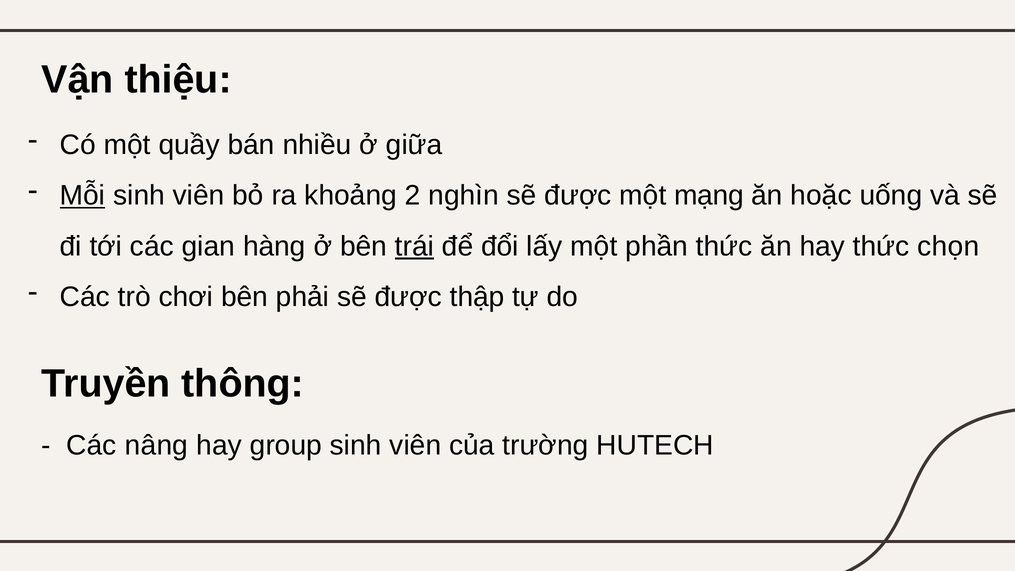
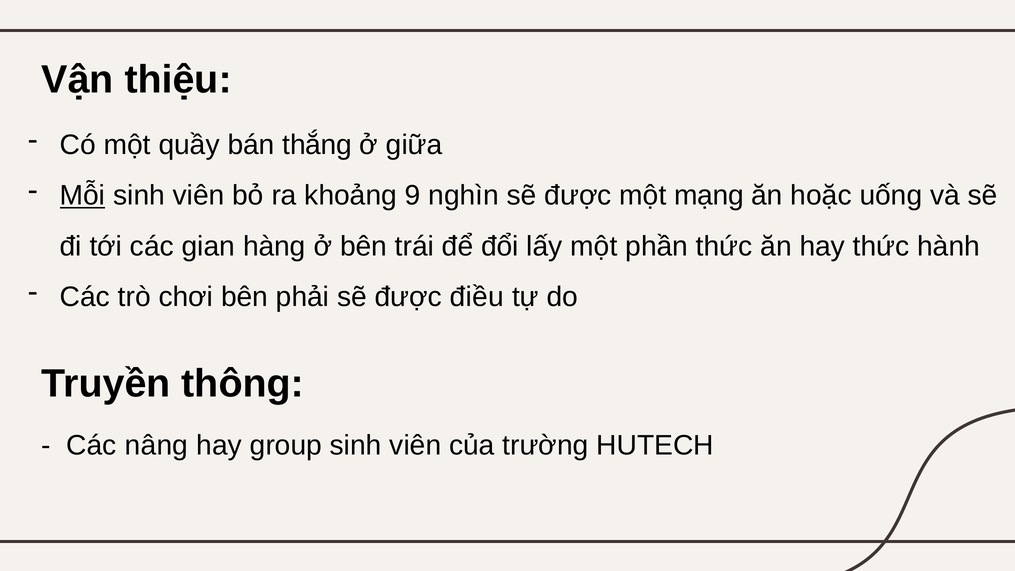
nhiều: nhiều -> thắng (317, 145)
2: 2 -> 9 (413, 196)
trái underline: present -> none (414, 246)
chọn: chọn -> hành (949, 246)
thập: thập -> điều (477, 297)
